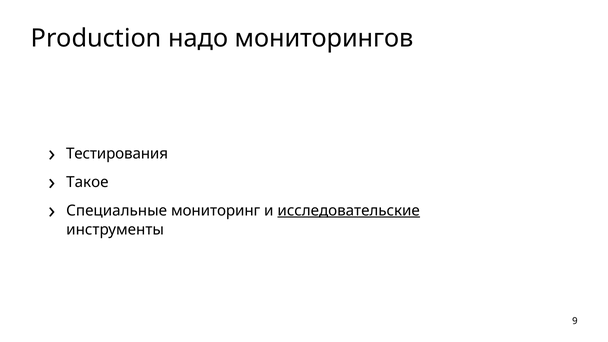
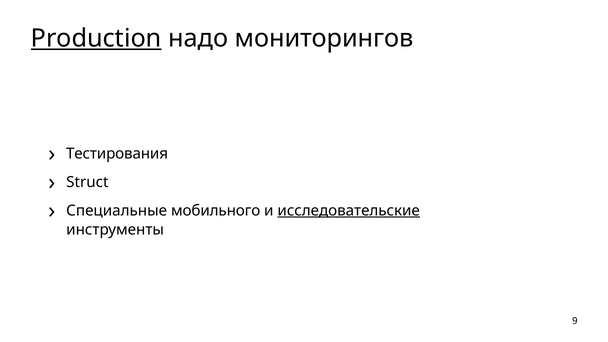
Production underline: none -> present (96, 38)
Такое: Такое -> Struct (87, 182)
мониторинг: мониторинг -> мобильного (216, 211)
